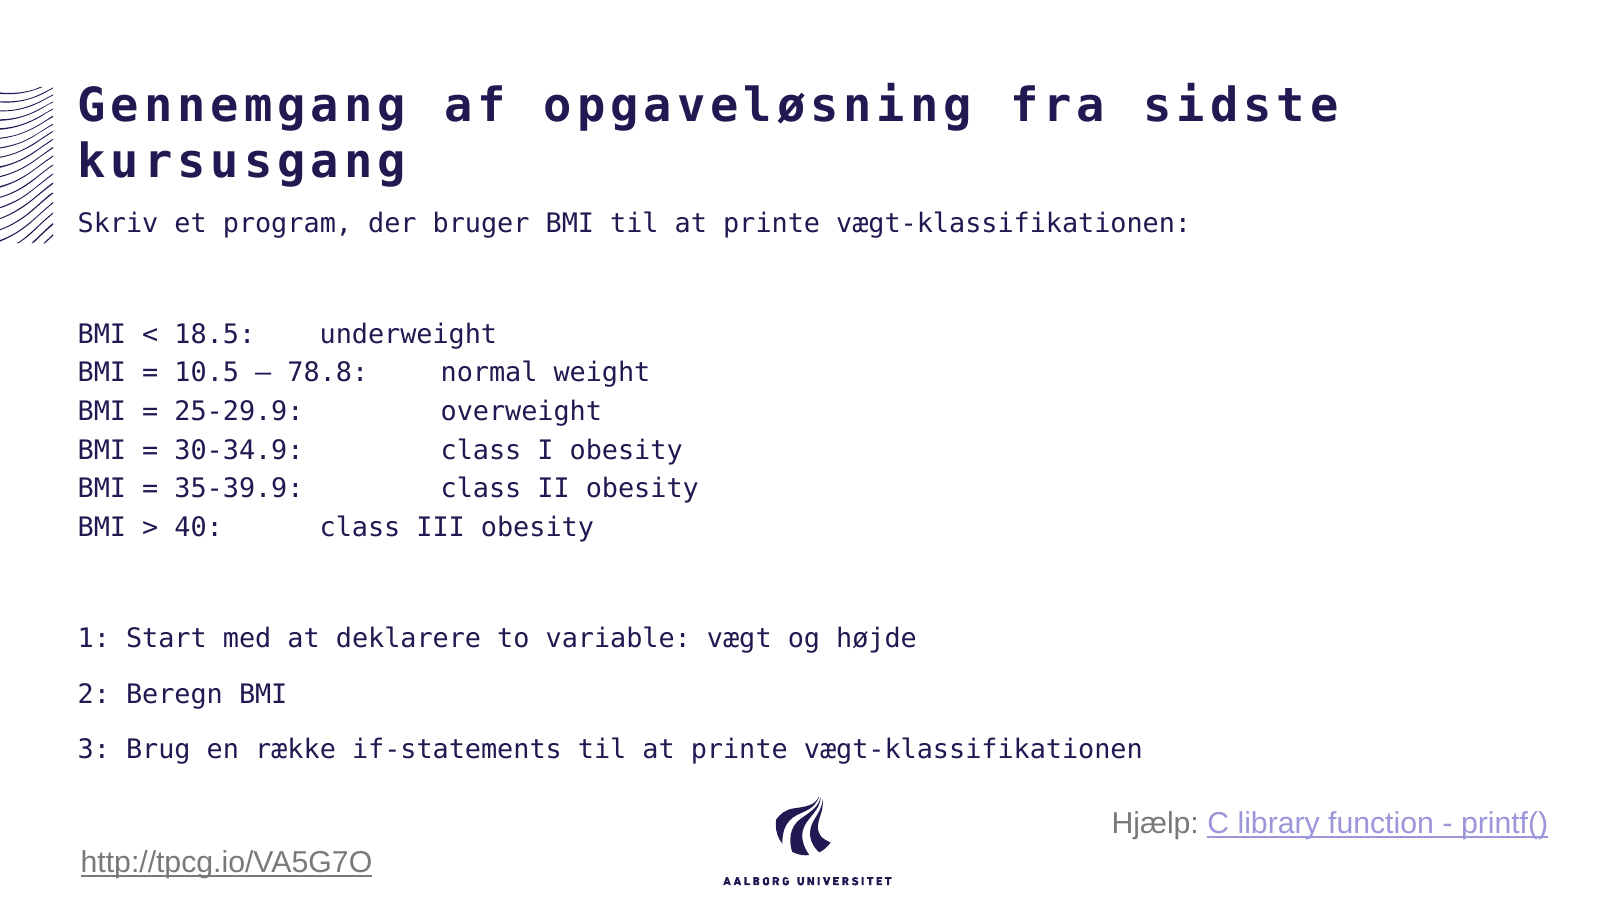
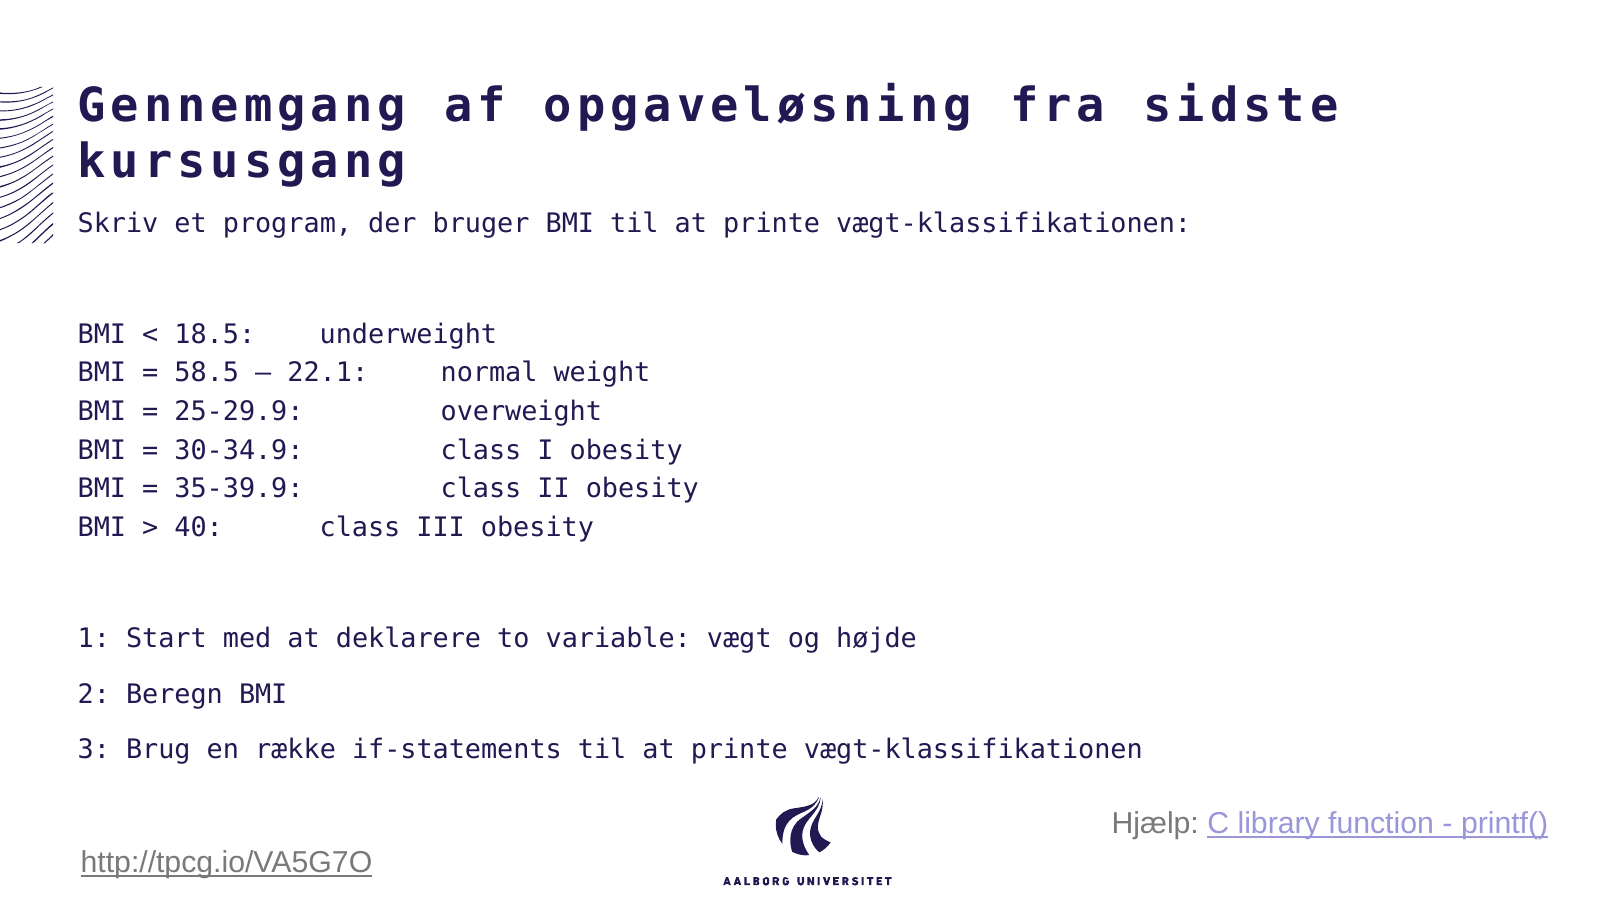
10.5: 10.5 -> 58.5 (207, 373)
78.8: 78.8 -> 22.1 (328, 373)
